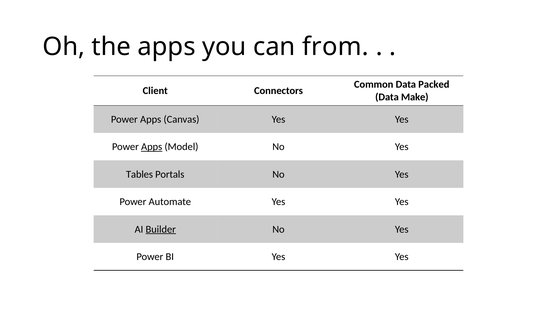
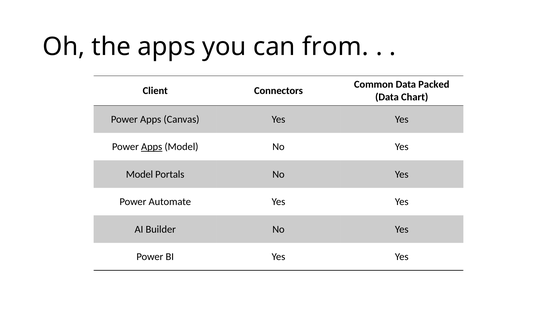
Make: Make -> Chart (415, 97)
Tables: Tables -> Model (140, 174)
Builder underline: present -> none (161, 229)
